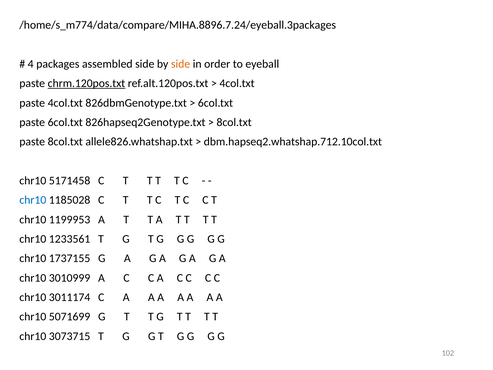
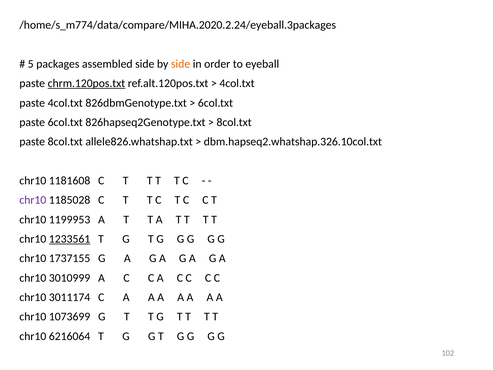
/home/s_m774/data/compare/MIHA.8896.7.24/eyeball.3packages: /home/s_m774/data/compare/MIHA.8896.7.24/eyeball.3packages -> /home/s_m774/data/compare/MIHA.2020.2.24/eyeball.3packages (178, 25)
4: 4 -> 5 (31, 64)
dbm.hapseq2.whatshap.712.10col.txt: dbm.hapseq2.whatshap.712.10col.txt -> dbm.hapseq2.whatshap.326.10col.txt (293, 142)
5171458: 5171458 -> 1181608 (70, 181)
chr10 colour: blue -> purple (33, 200)
1233561 underline: none -> present (70, 239)
5071699: 5071699 -> 1073699 (70, 317)
3073715: 3073715 -> 6216064 (70, 336)
